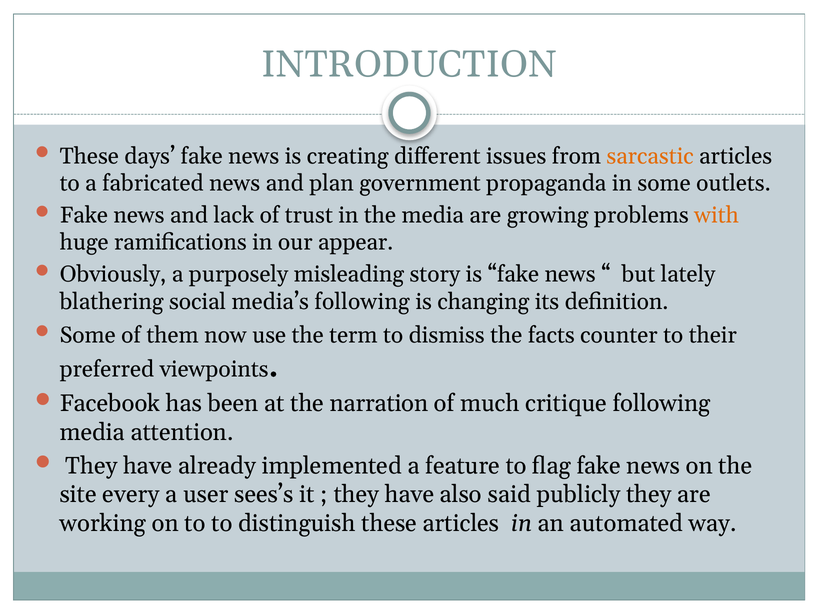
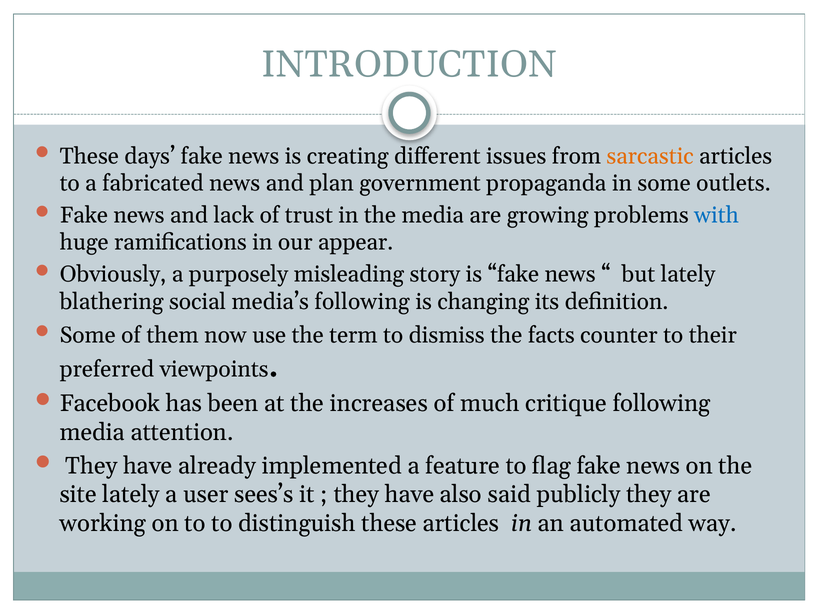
with colour: orange -> blue (717, 215)
narration: narration -> increases (379, 404)
site every: every -> lately (131, 495)
